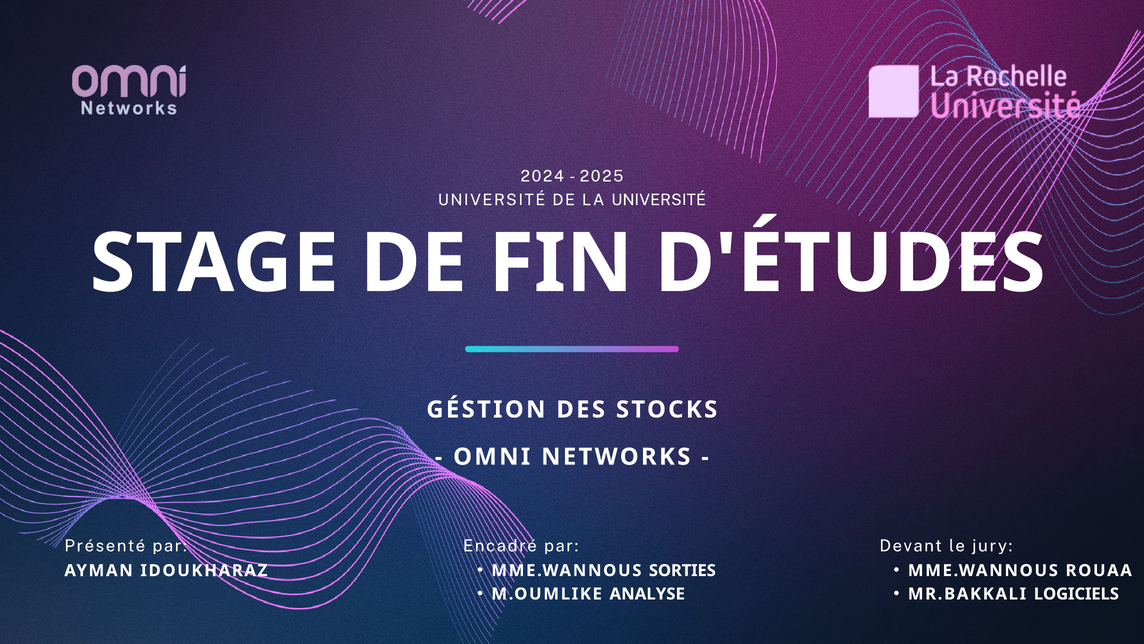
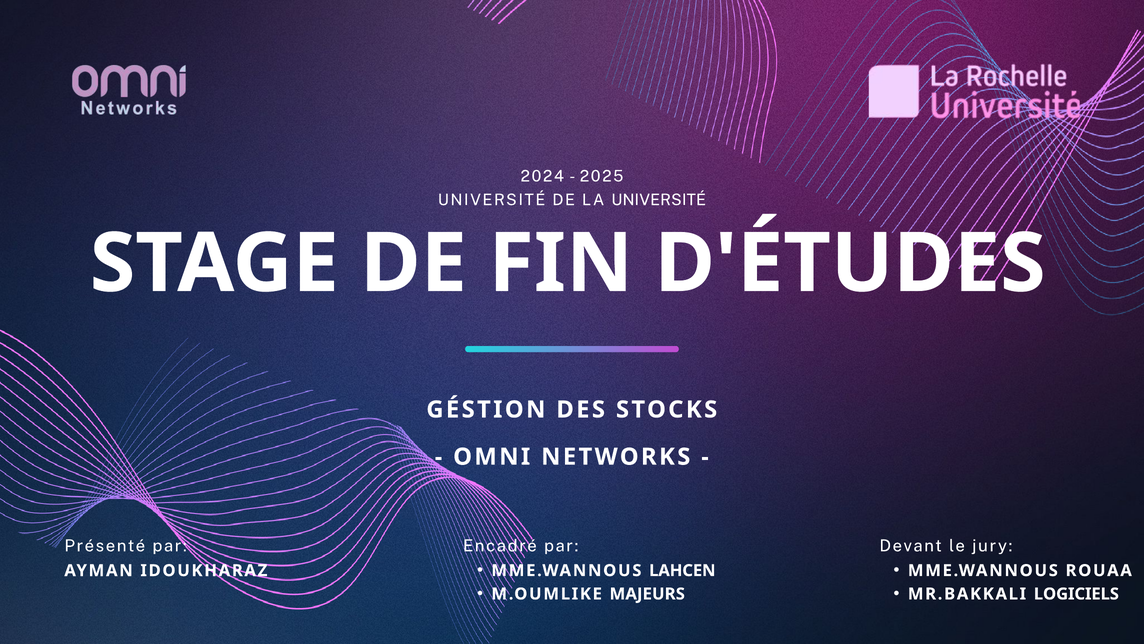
SORTIES: SORTIES -> LAHCEN (682, 570)
ANALYSE: ANALYSE -> MAJEURS (647, 594)
